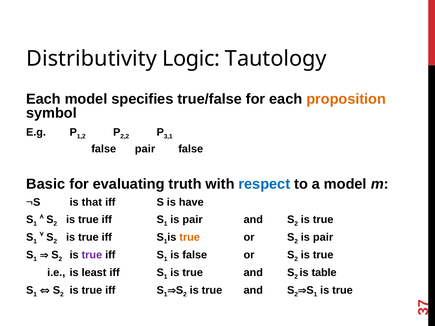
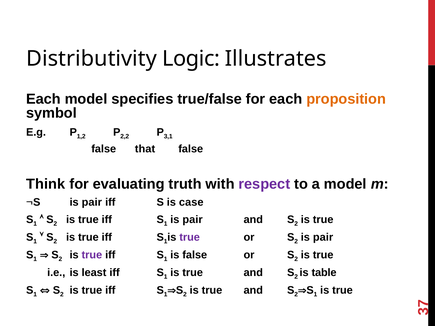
Tautology: Tautology -> Illustrates (276, 59)
false pair: pair -> that (145, 149)
Basic: Basic -> Think (46, 184)
respect colour: blue -> purple (264, 184)
S is that: that -> pair (92, 202)
have: have -> case (191, 202)
true colour: orange -> purple (190, 237)
